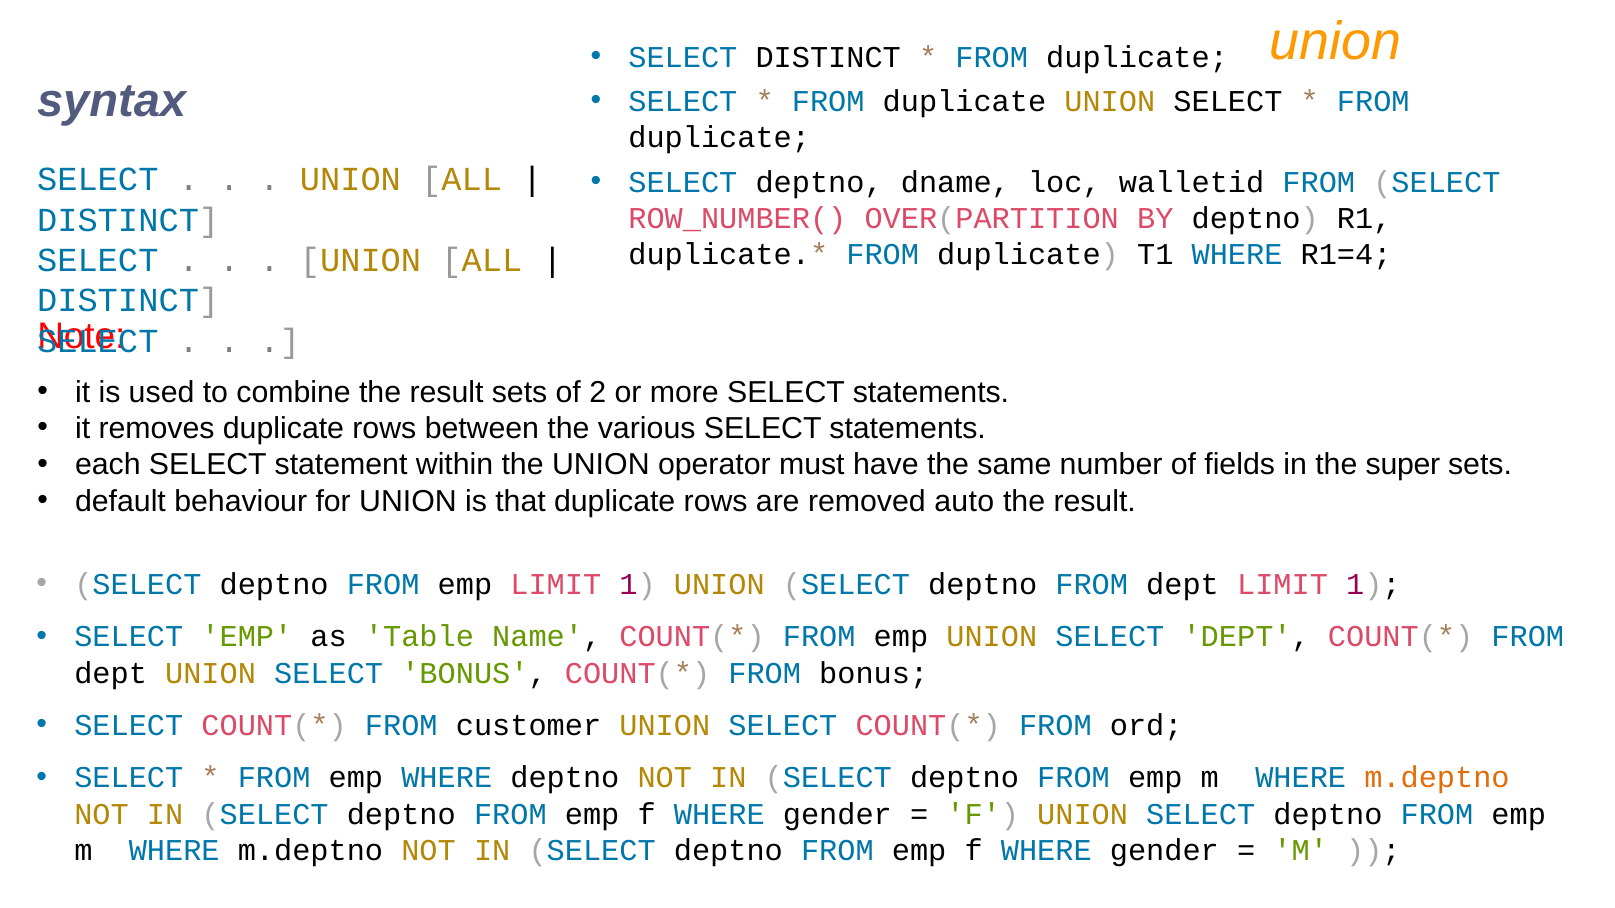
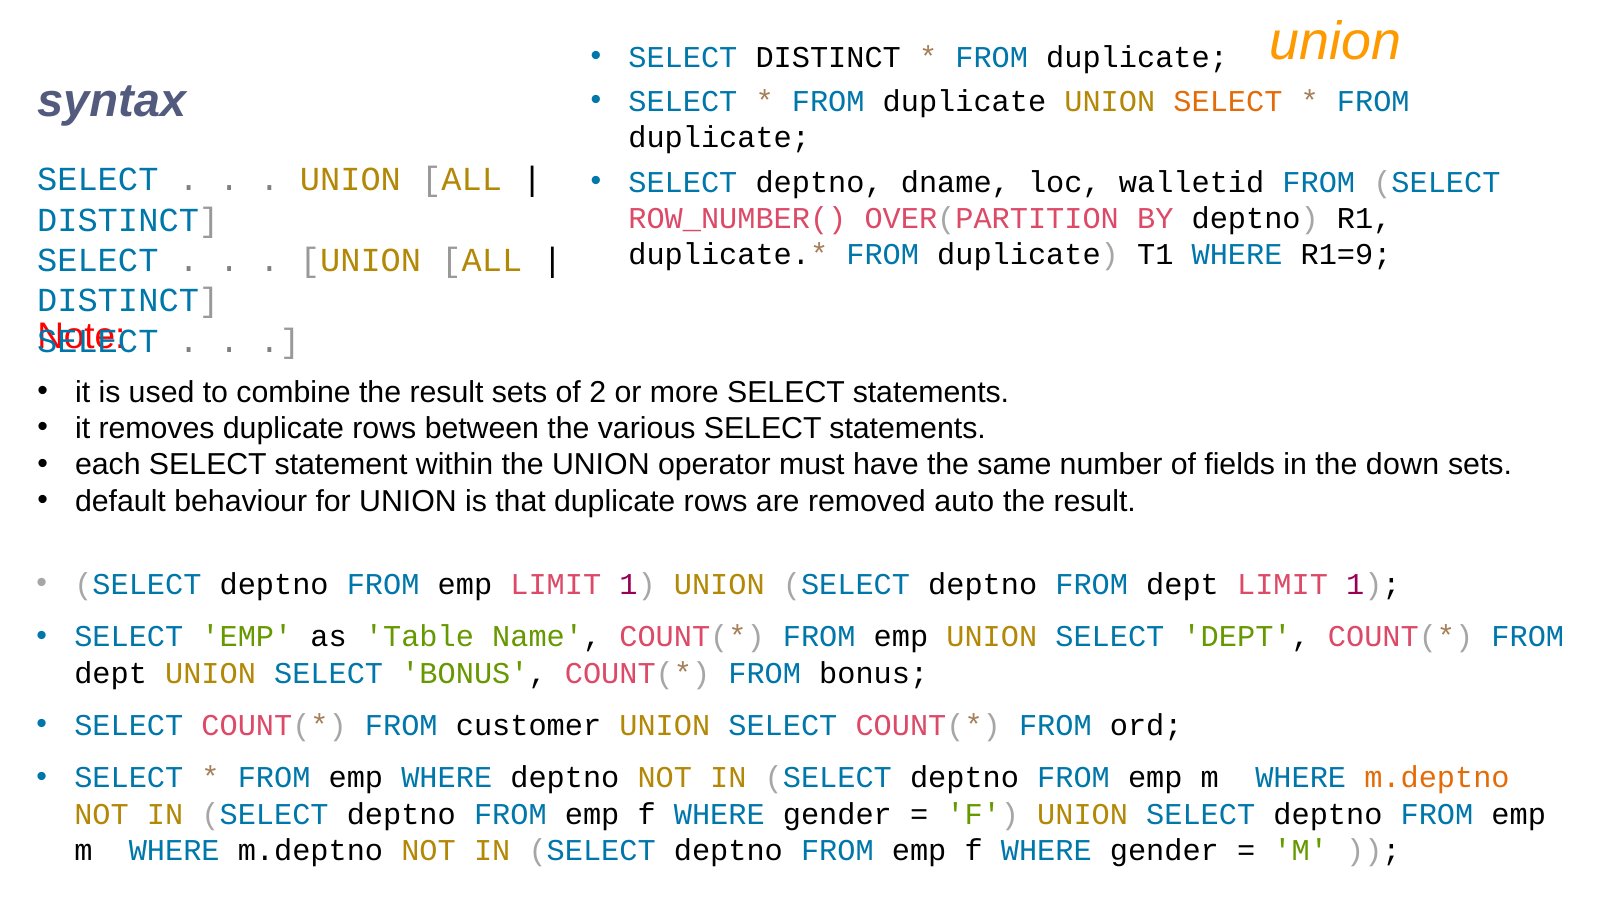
SELECT colour: black -> orange (1228, 101)
R1=4: R1=4 -> R1=9 (1346, 255)
super: super -> down (1403, 465)
